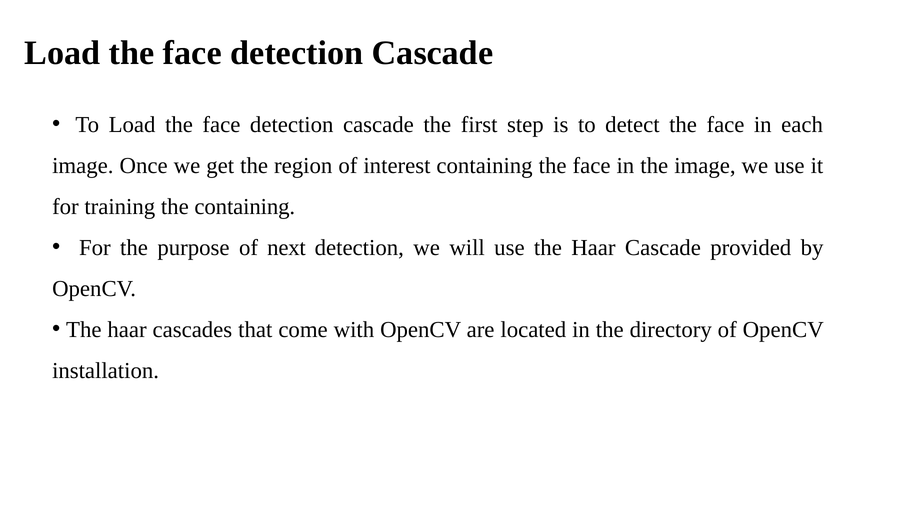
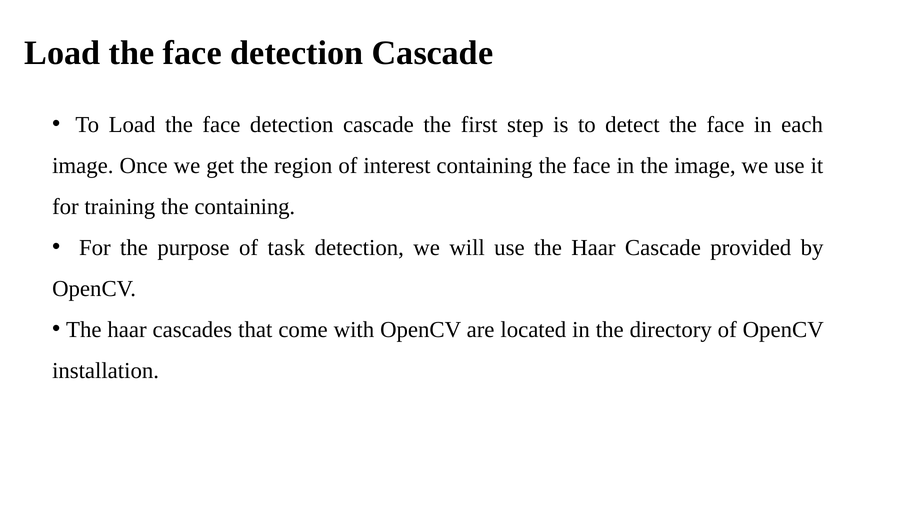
next: next -> task (286, 248)
